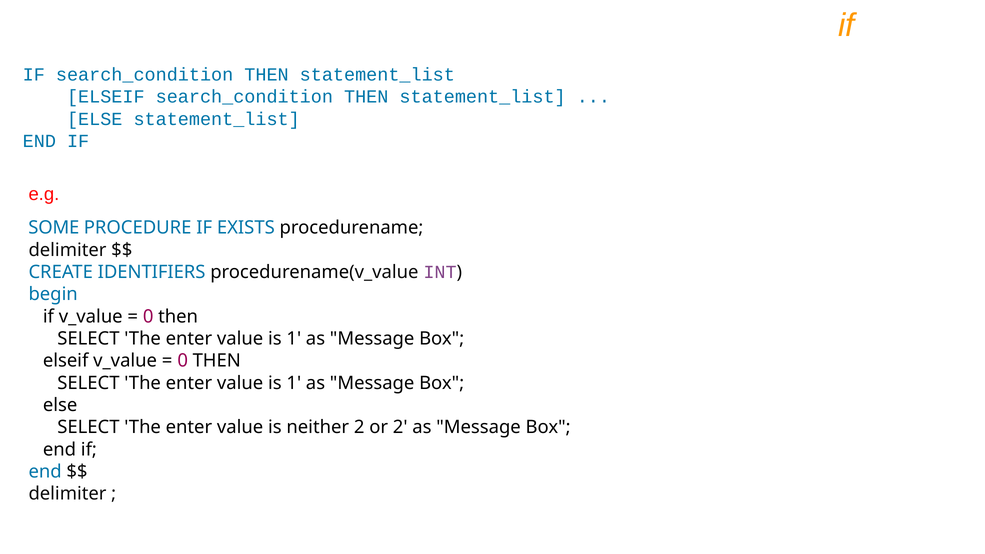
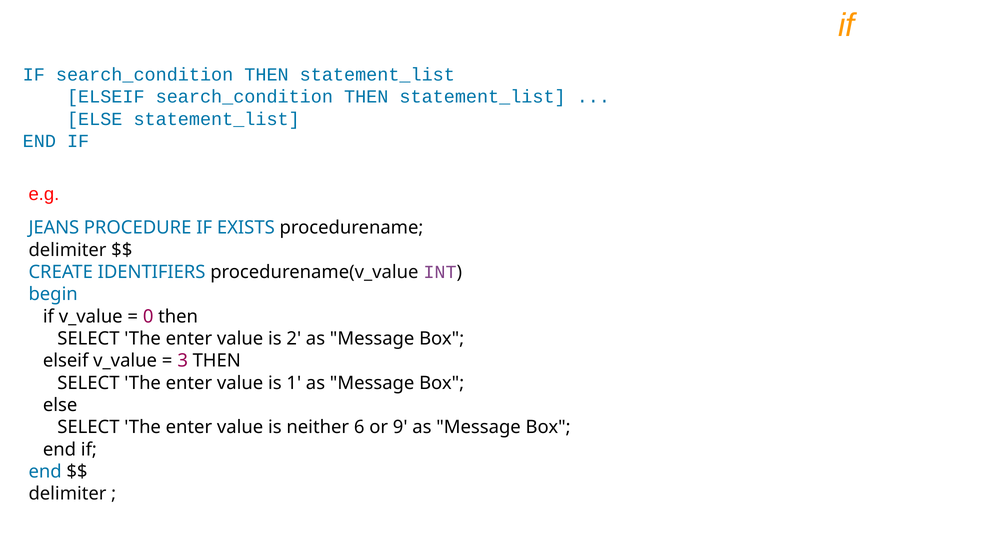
SOME: SOME -> JEANS (54, 228)
1: 1 -> 2 (294, 339)
0: 0 -> 3 (183, 361)
neither 2: 2 -> 6 (359, 427)
or 2: 2 -> 9 (400, 427)
